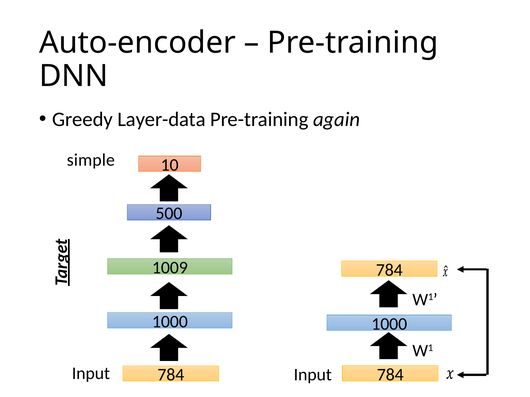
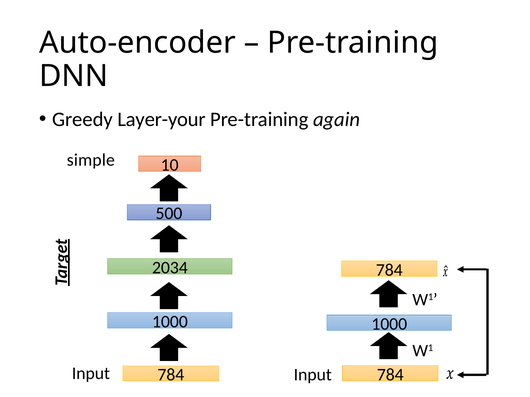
Layer-data: Layer-data -> Layer-your (162, 119)
1009: 1009 -> 2034 (170, 268)
